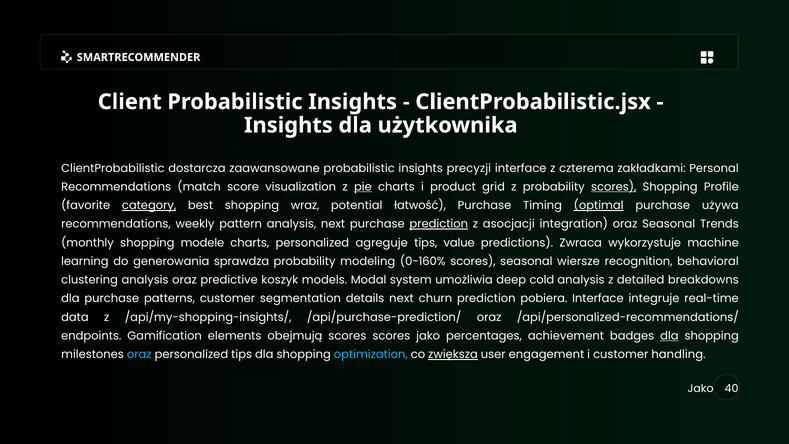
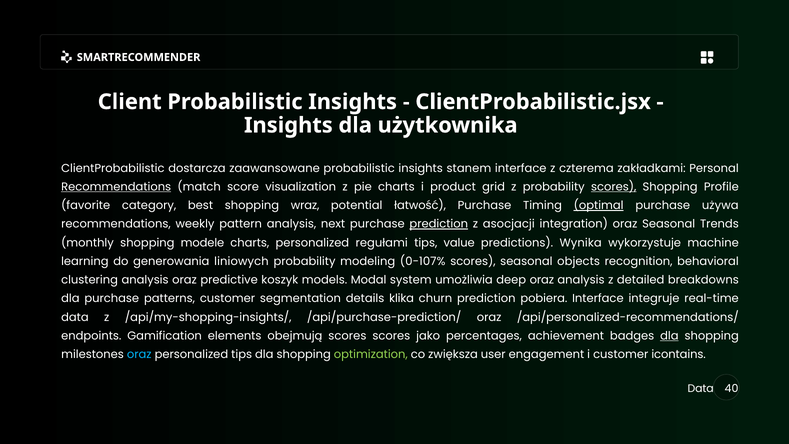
precyzji: precyzji -> stanem (469, 168)
Recommendations underline: none -> present (116, 187)
pie underline: present -> none (363, 187)
category underline: present -> none (149, 205)
agreguje: agreguje -> regułami (382, 243)
Zwraca: Zwraca -> Wynika (581, 243)
sprawdza: sprawdza -> liniowych (241, 261)
0-160%: 0-160% -> 0-107% (423, 261)
wiersze: wiersze -> objects (579, 261)
deep cold: cold -> oraz (542, 280)
details next: next -> klika (402, 299)
optimization colour: light blue -> light green (371, 354)
zwiększa underline: present -> none (453, 354)
handling: handling -> icontains (679, 354)
Jako: Jako -> Data (701, 389)
